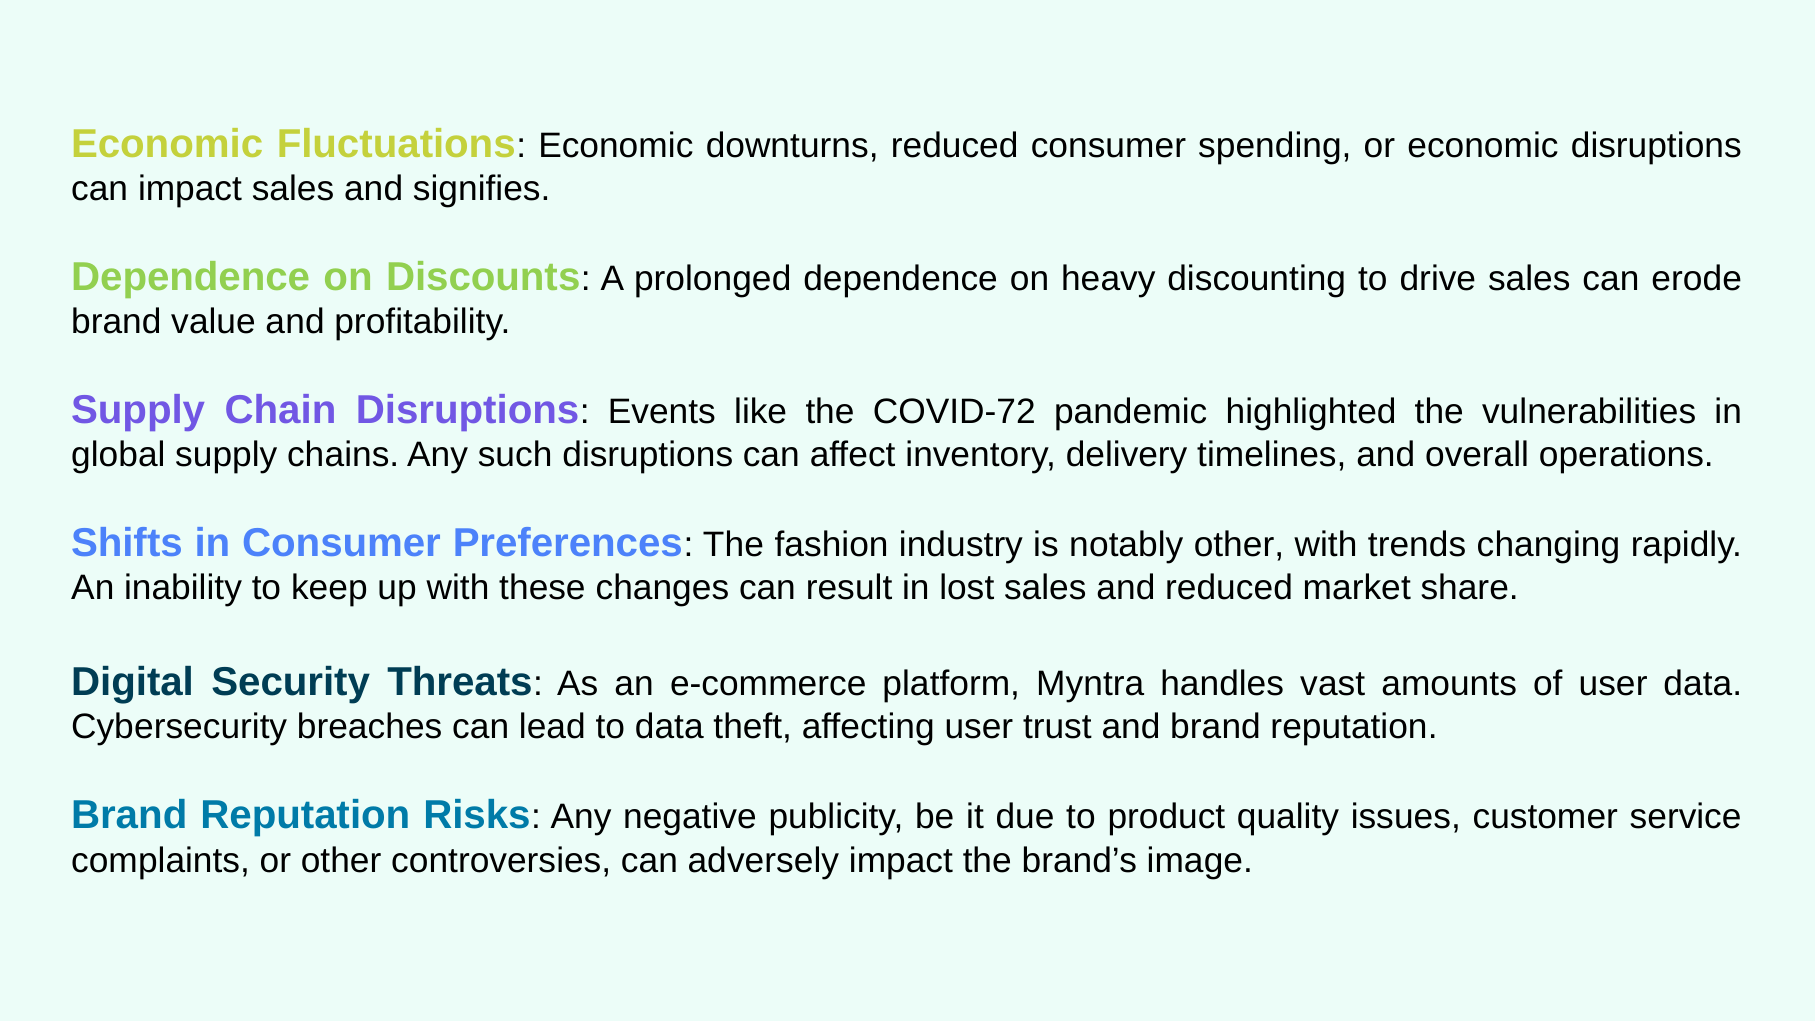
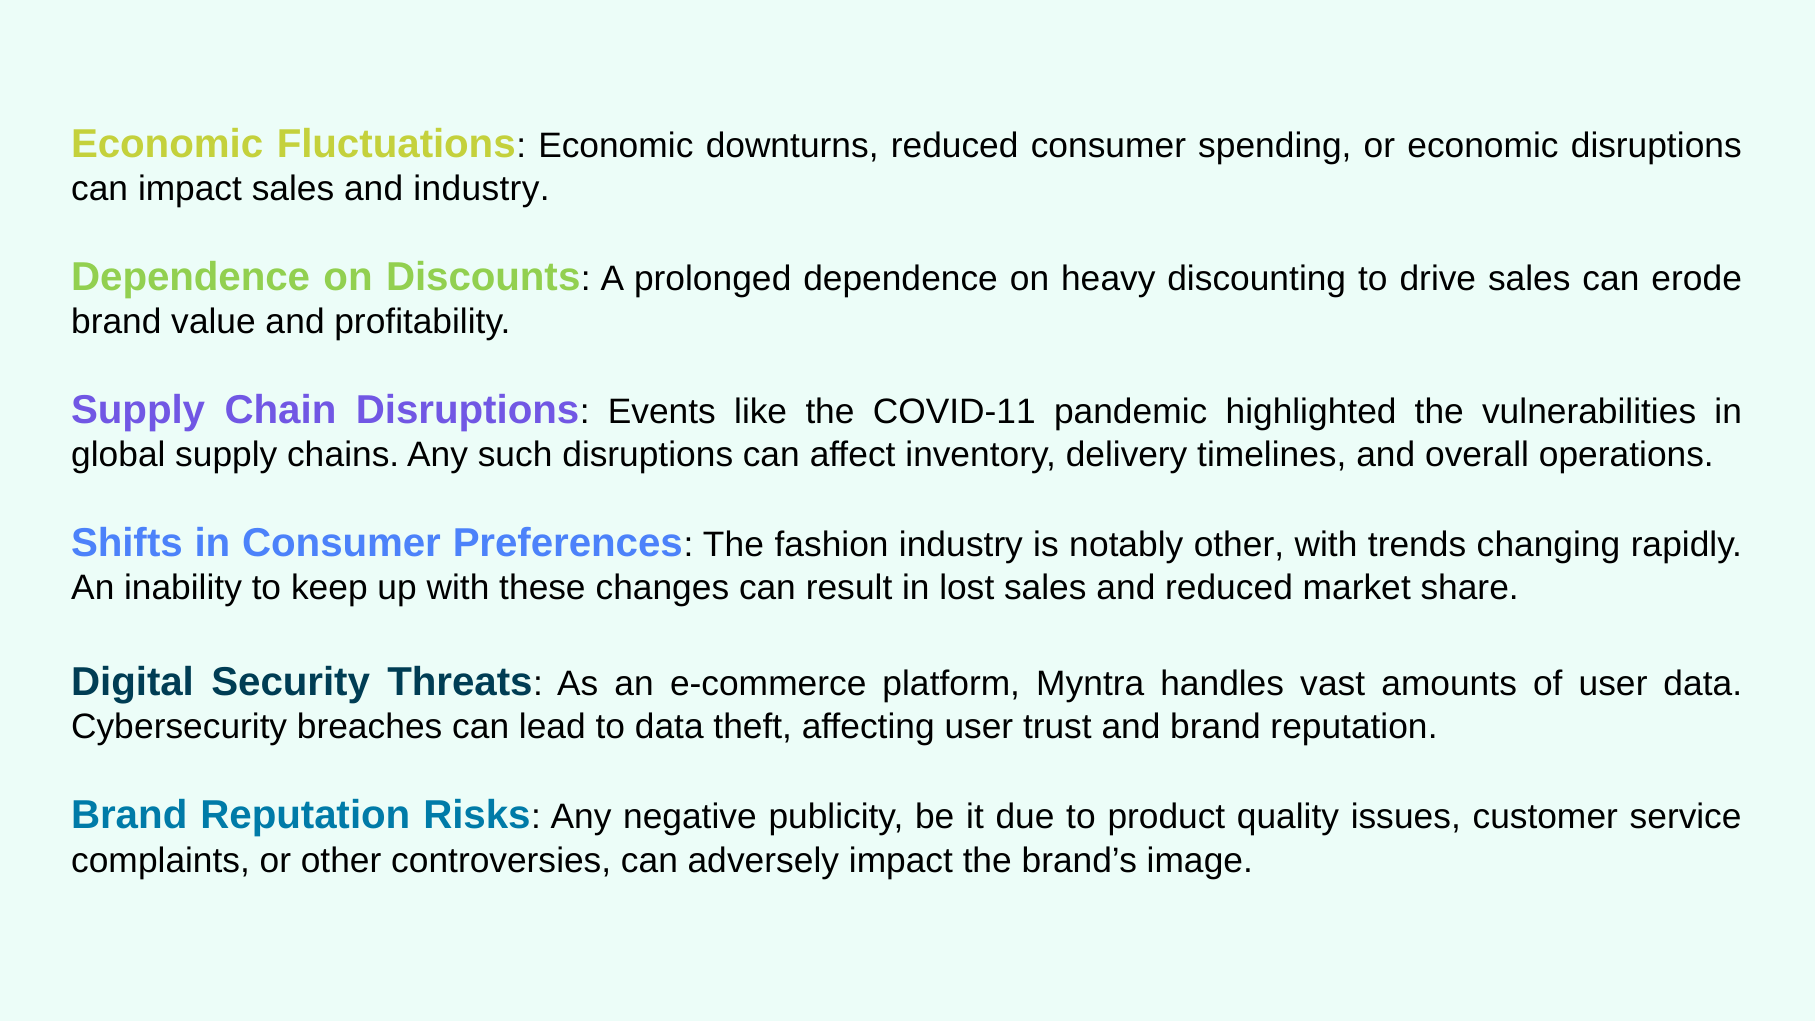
and signifies: signifies -> industry (482, 189)
COVID-72: COVID-72 -> COVID-11 (954, 412)
